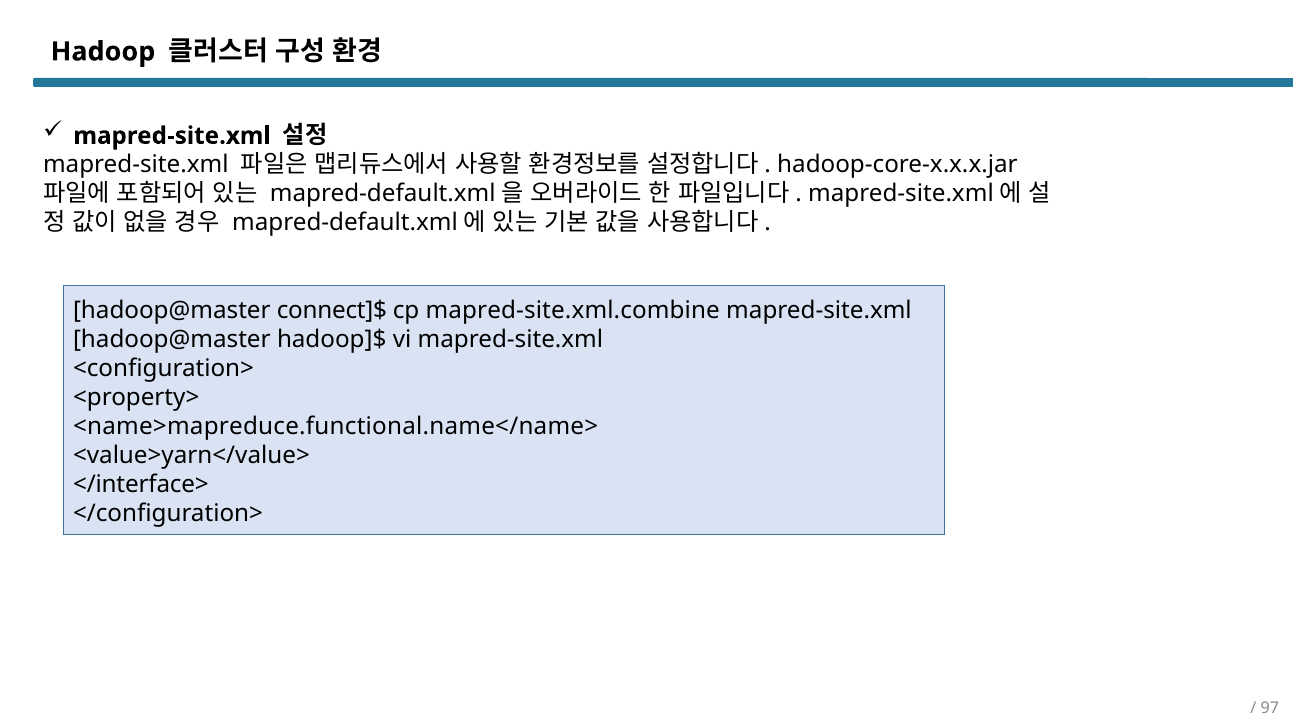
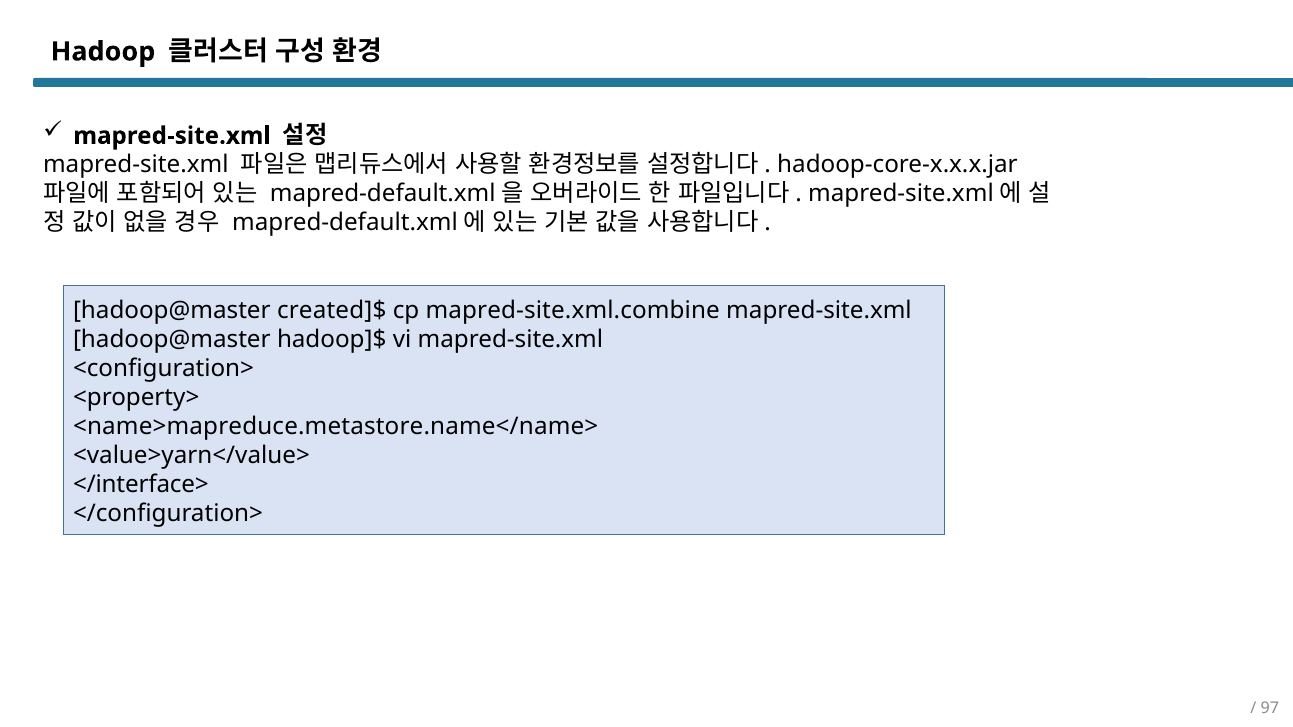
connect]$: connect]$ -> created]$ (332, 310)
<name>mapreduce.functional.name</name>: <name>mapreduce.functional.name</name> -> <name>mapreduce.metastore.name</name> (336, 427)
